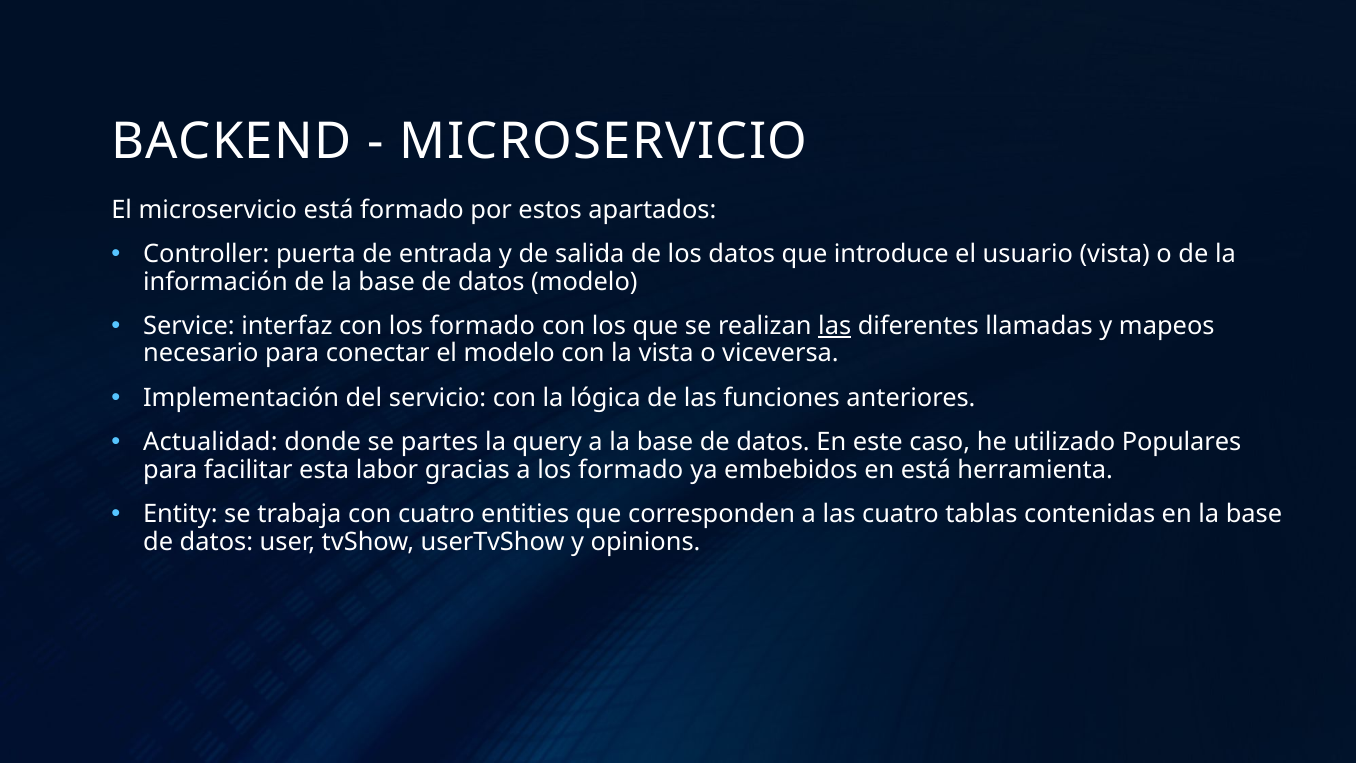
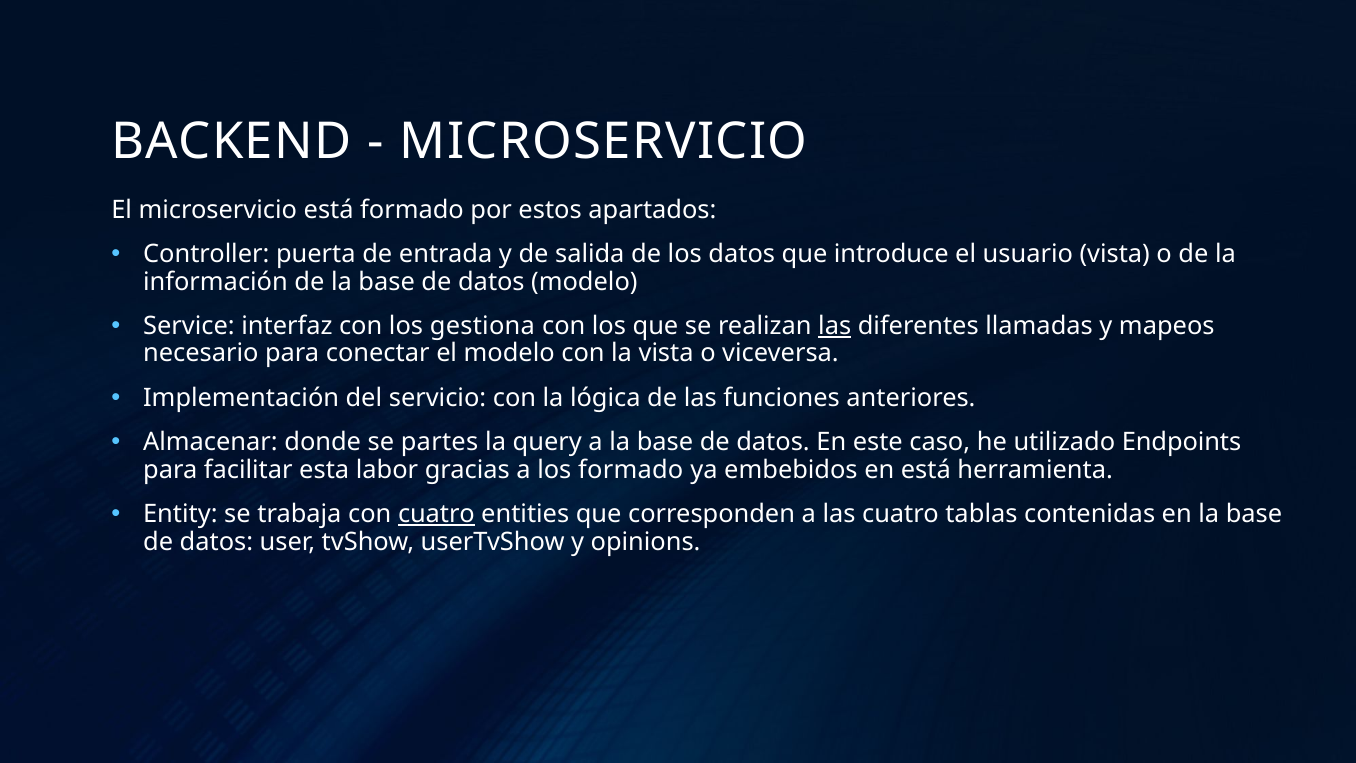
con los formado: formado -> gestiona (482, 326)
Actualidad: Actualidad -> Almacenar (210, 442)
Populares: Populares -> Endpoints (1182, 442)
cuatro underline: none -> present (436, 514)
